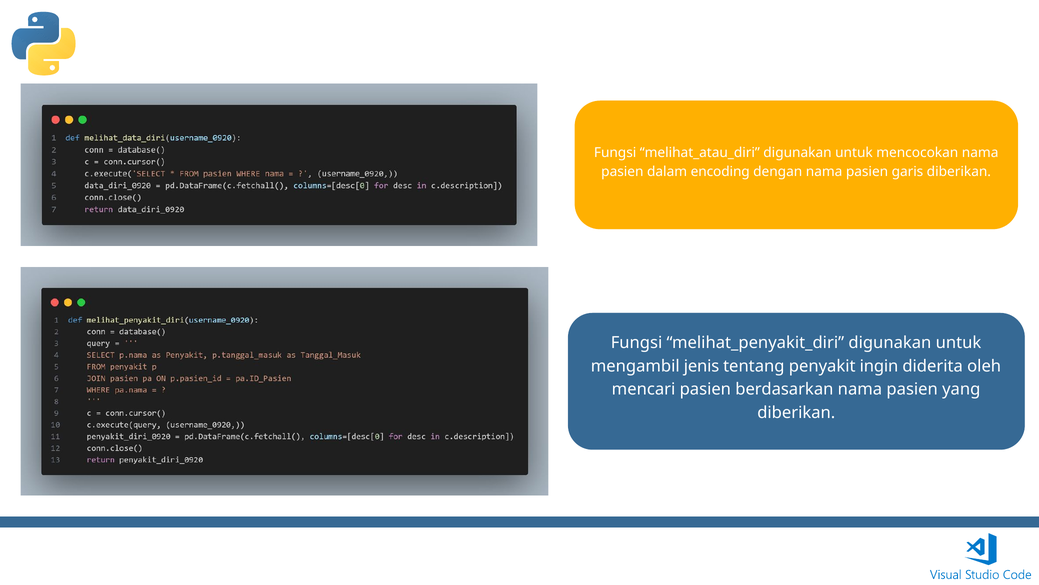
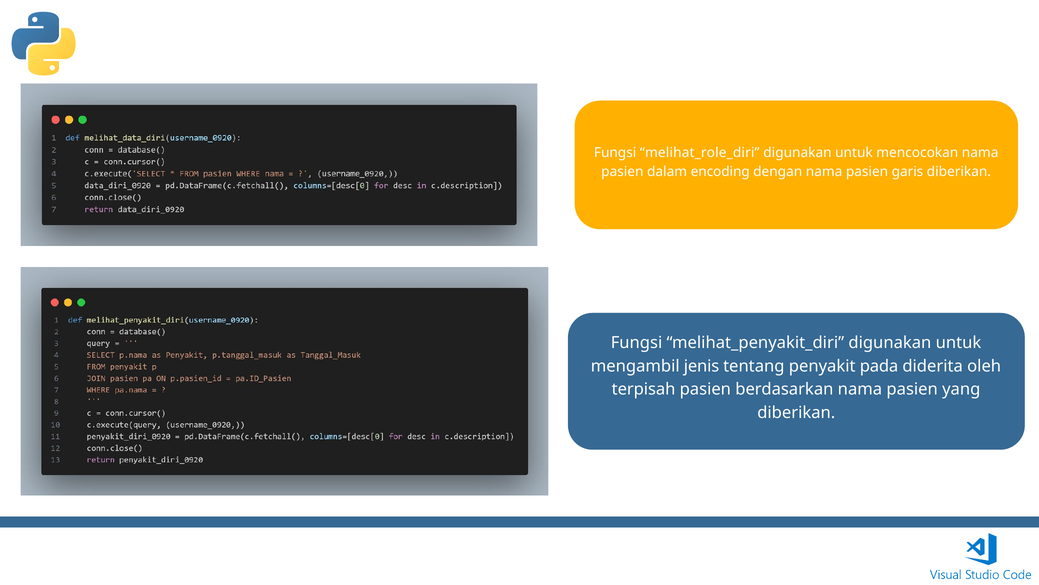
melihat_atau_diri: melihat_atau_diri -> melihat_role_diri (700, 152)
ingin: ingin -> pada (879, 366)
mencari: mencari -> terpisah (644, 389)
